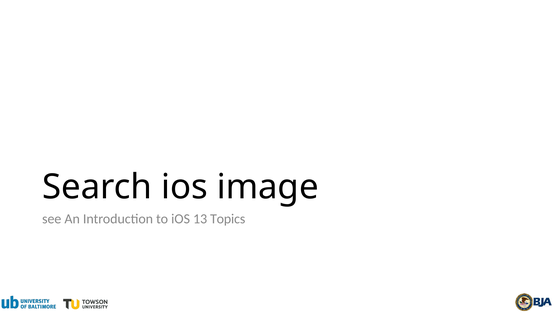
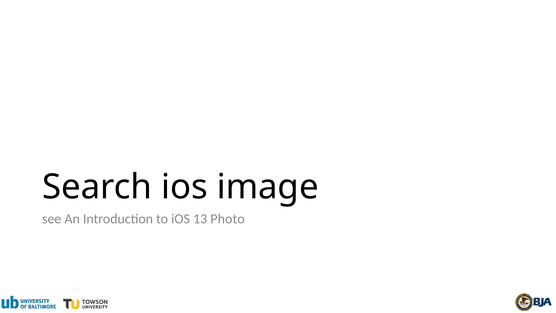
Topics: Topics -> Photo (228, 219)
